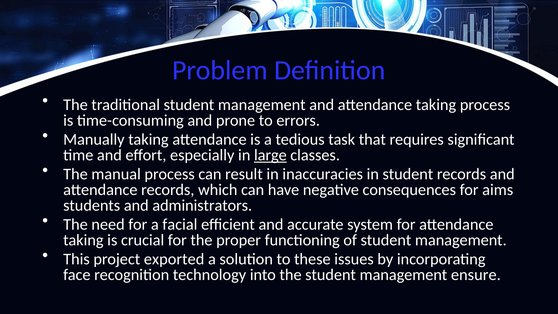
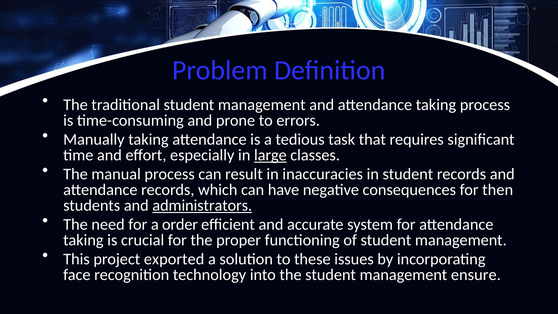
aims: aims -> then (498, 190)
administrators underline: none -> present (202, 205)
facial: facial -> order (180, 224)
